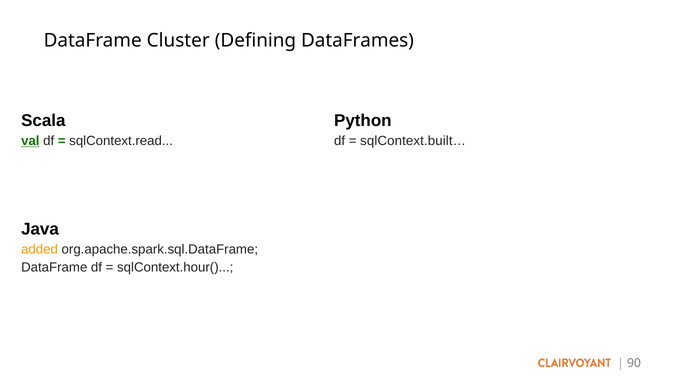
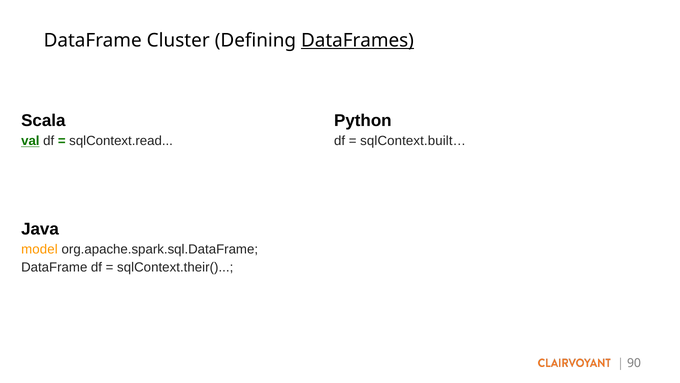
DataFrames underline: none -> present (357, 40)
added: added -> model (39, 249)
sqlContext.hour(: sqlContext.hour( -> sqlContext.their( (175, 267)
